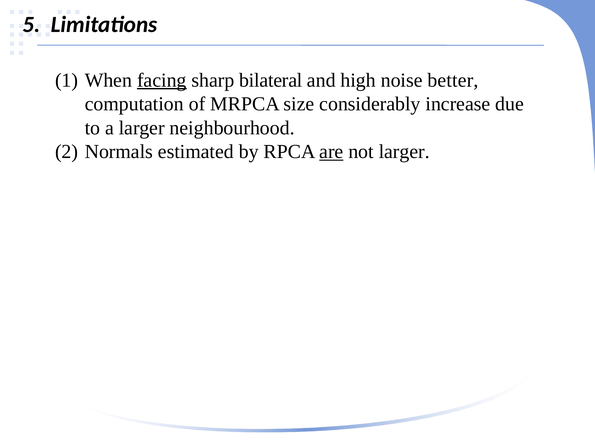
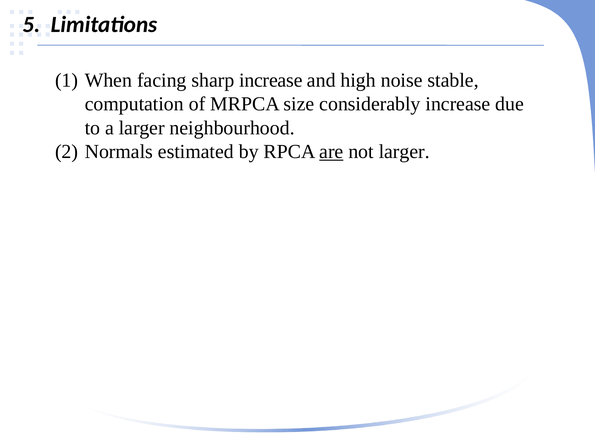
facing underline: present -> none (162, 80)
sharp bilateral: bilateral -> increase (271, 80)
better: better -> stable (453, 80)
